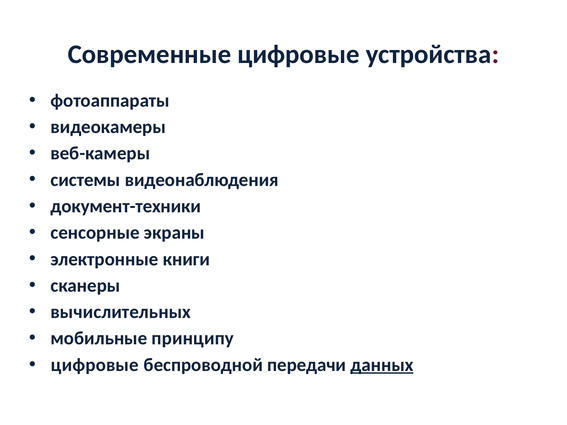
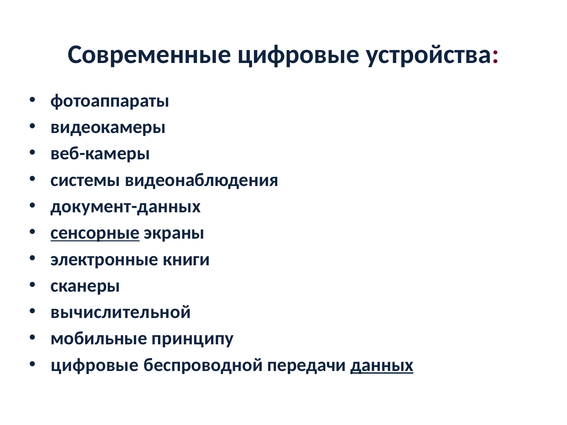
документ-техники: документ-техники -> документ-данных (126, 206)
сенсорные underline: none -> present (95, 233)
вычислительных: вычислительных -> вычислительной (121, 312)
